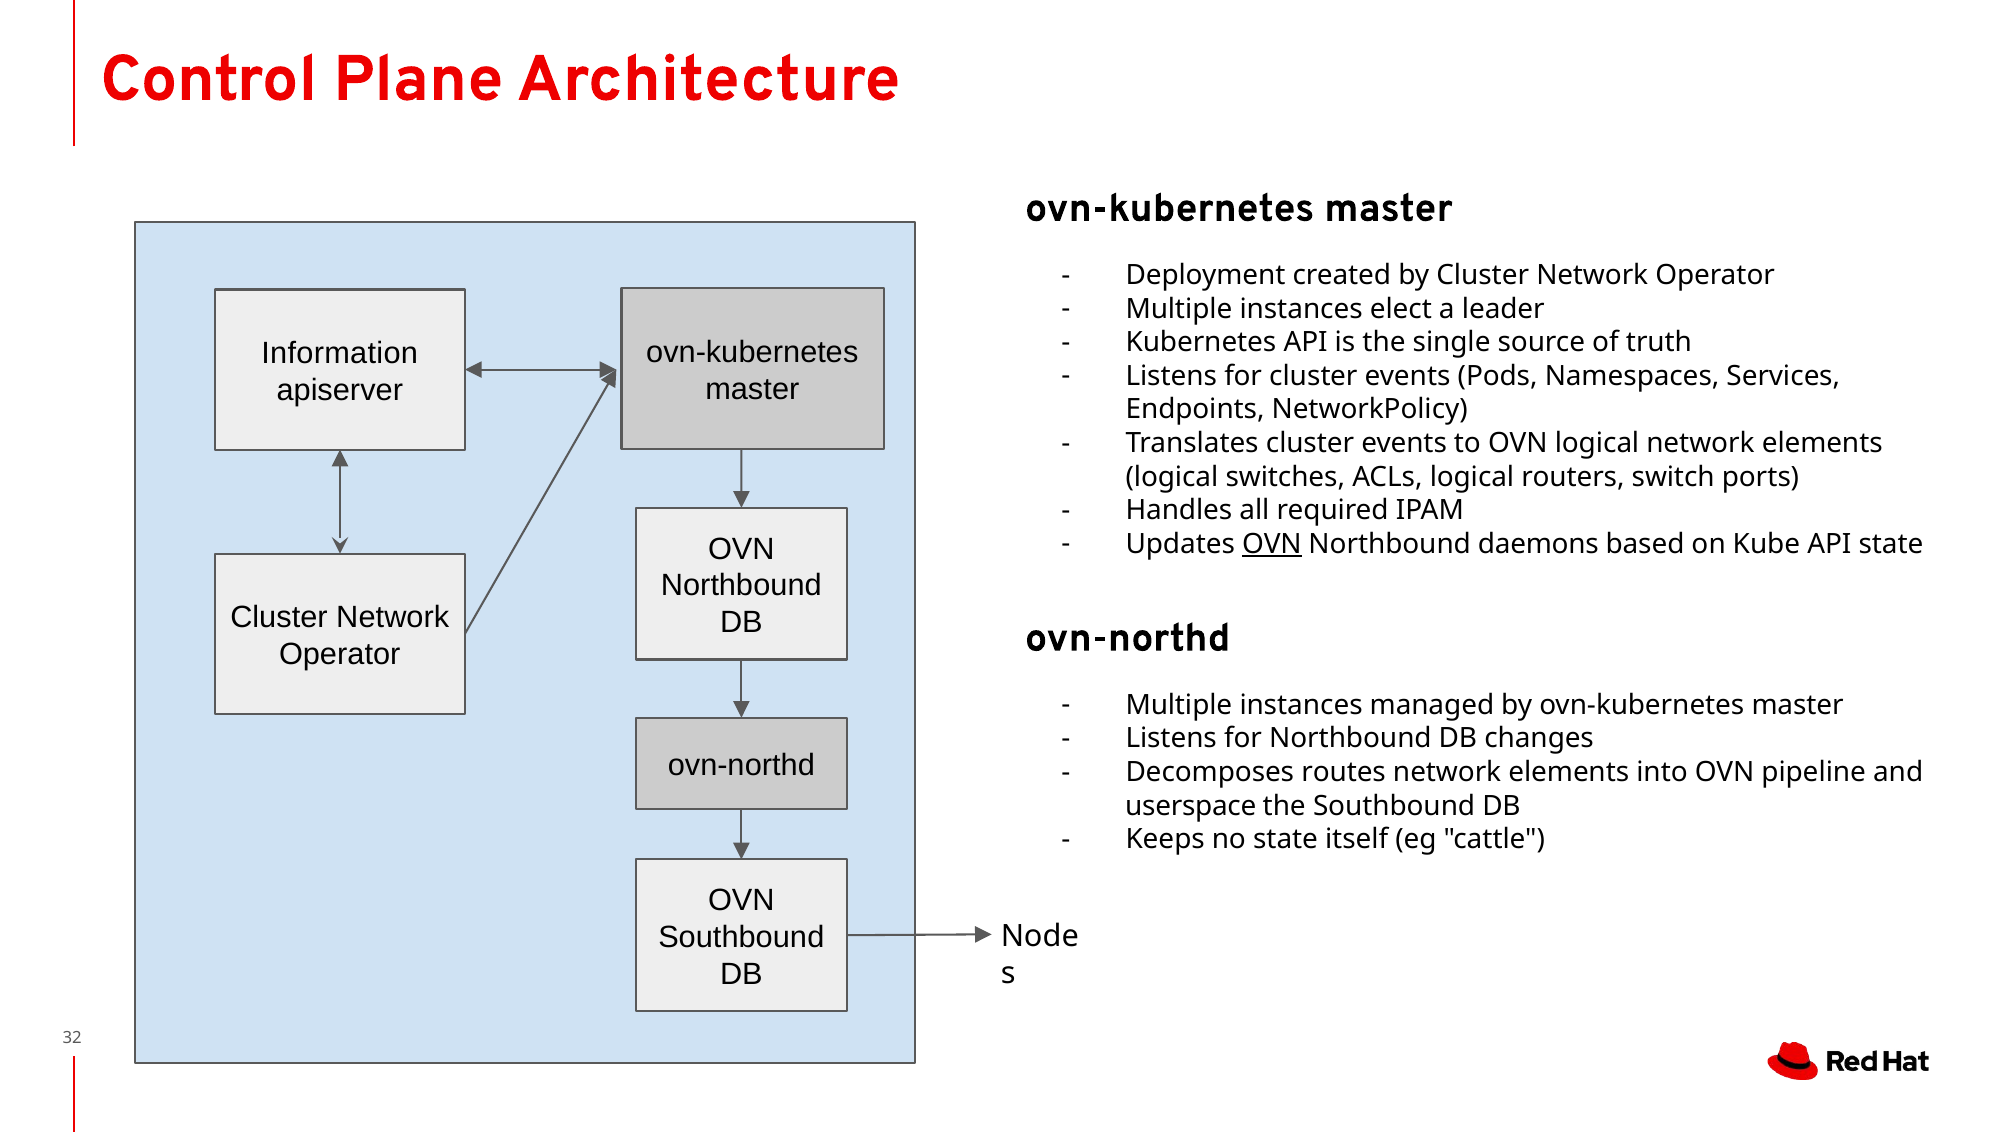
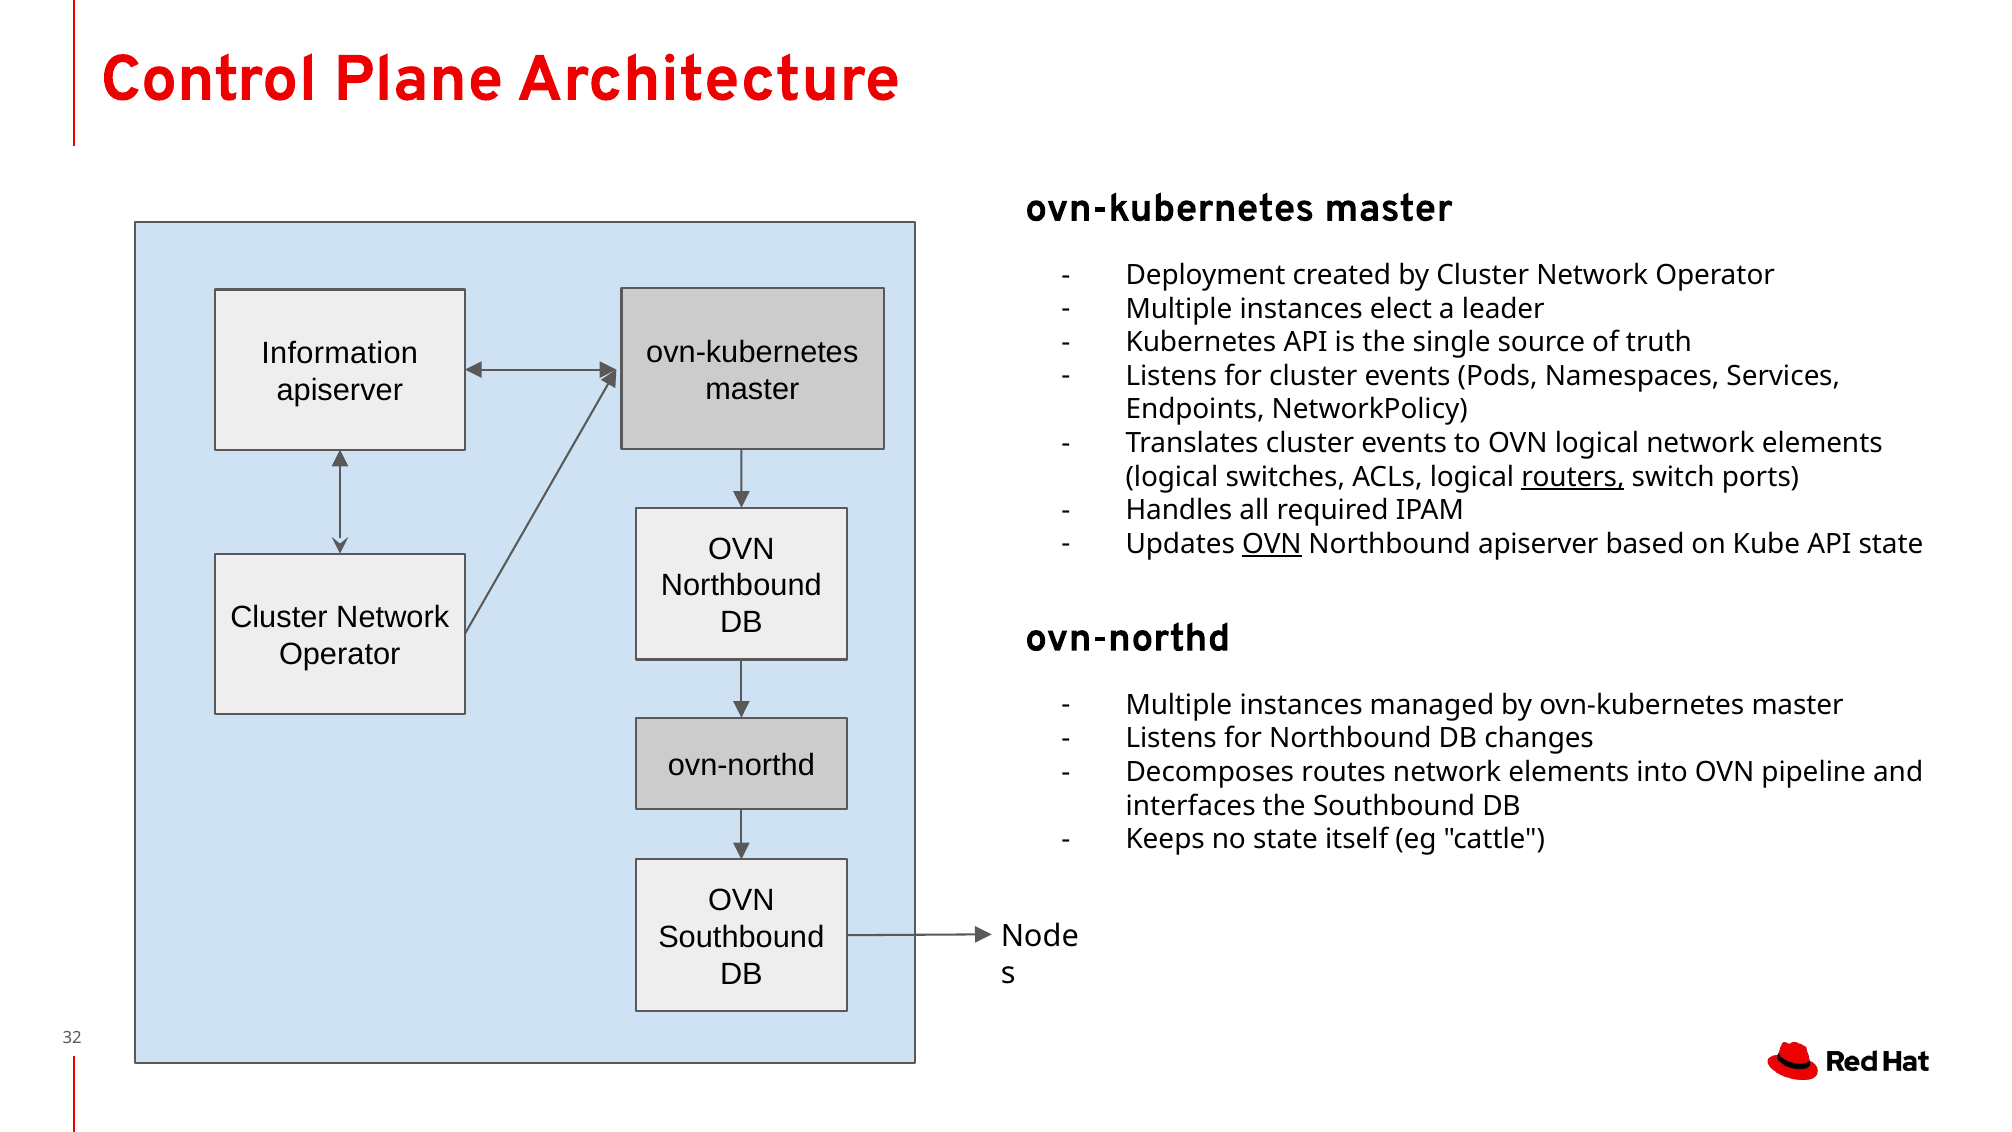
routers underline: none -> present (1573, 477)
Northbound daemons: daemons -> apiserver (1538, 544)
userspace: userspace -> interfaces (1191, 806)
